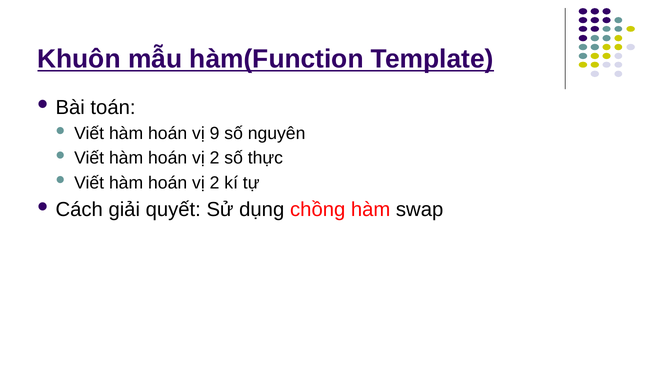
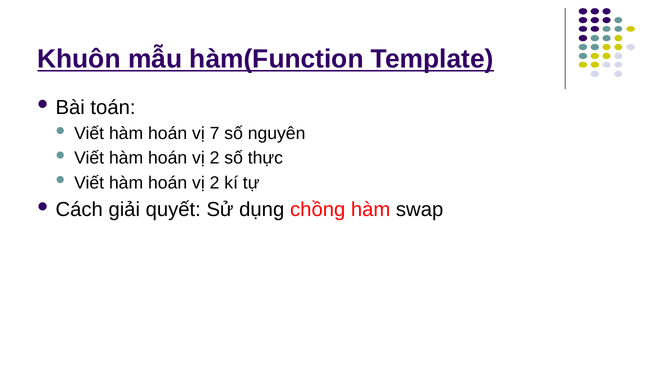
9: 9 -> 7 (215, 134)
